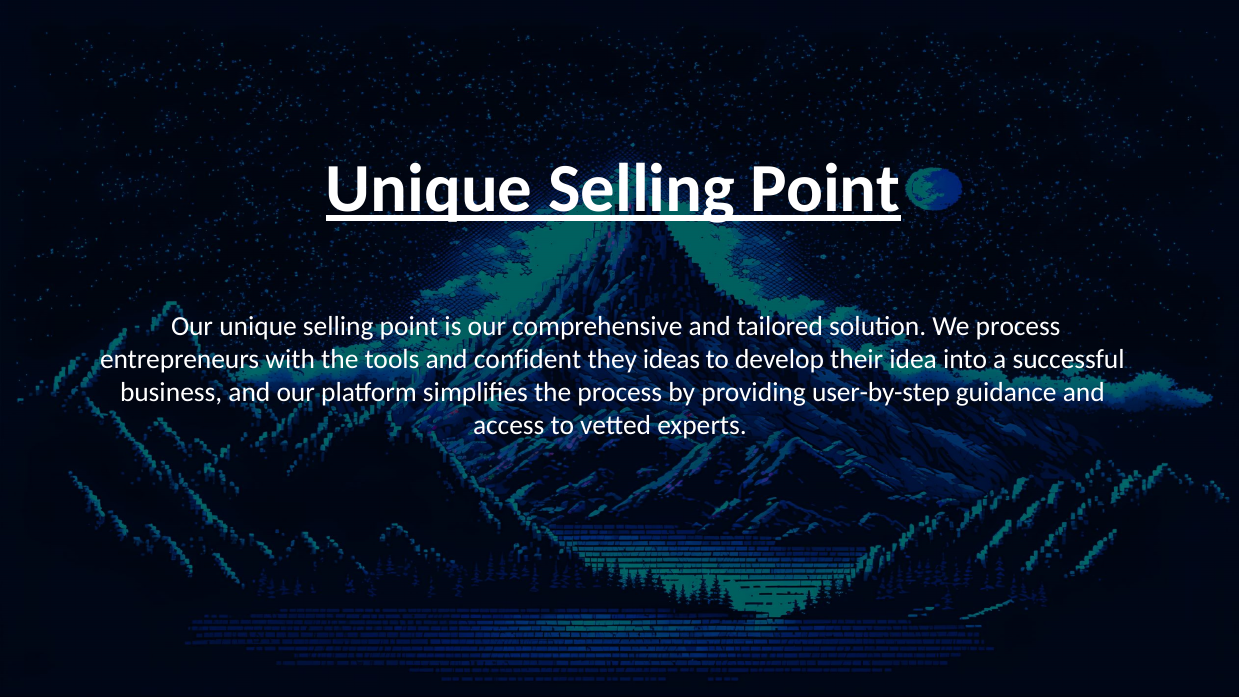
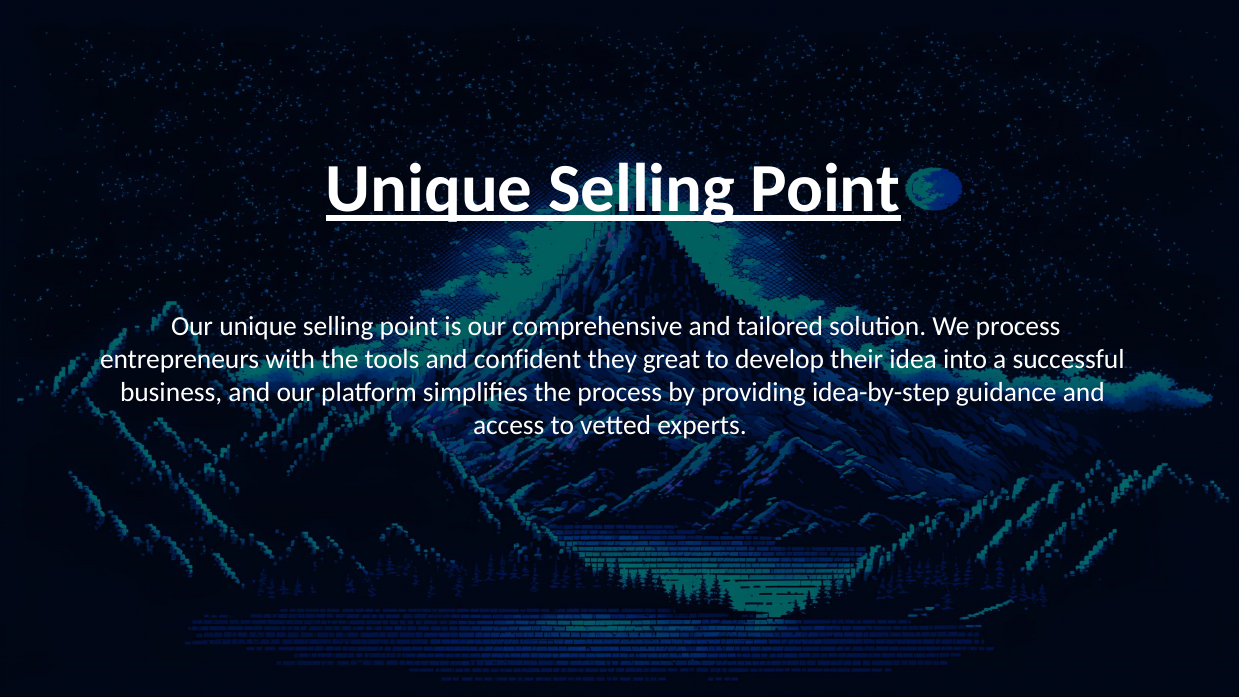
ideas: ideas -> great (671, 359)
user-by-step: user-by-step -> idea-by-step (881, 392)
